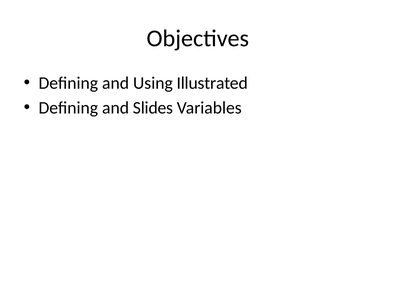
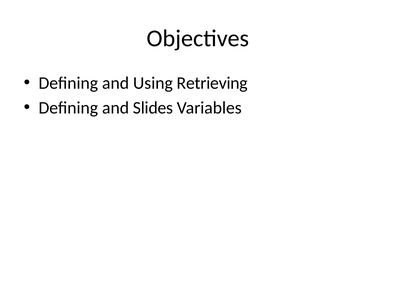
Illustrated: Illustrated -> Retrieving (212, 83)
